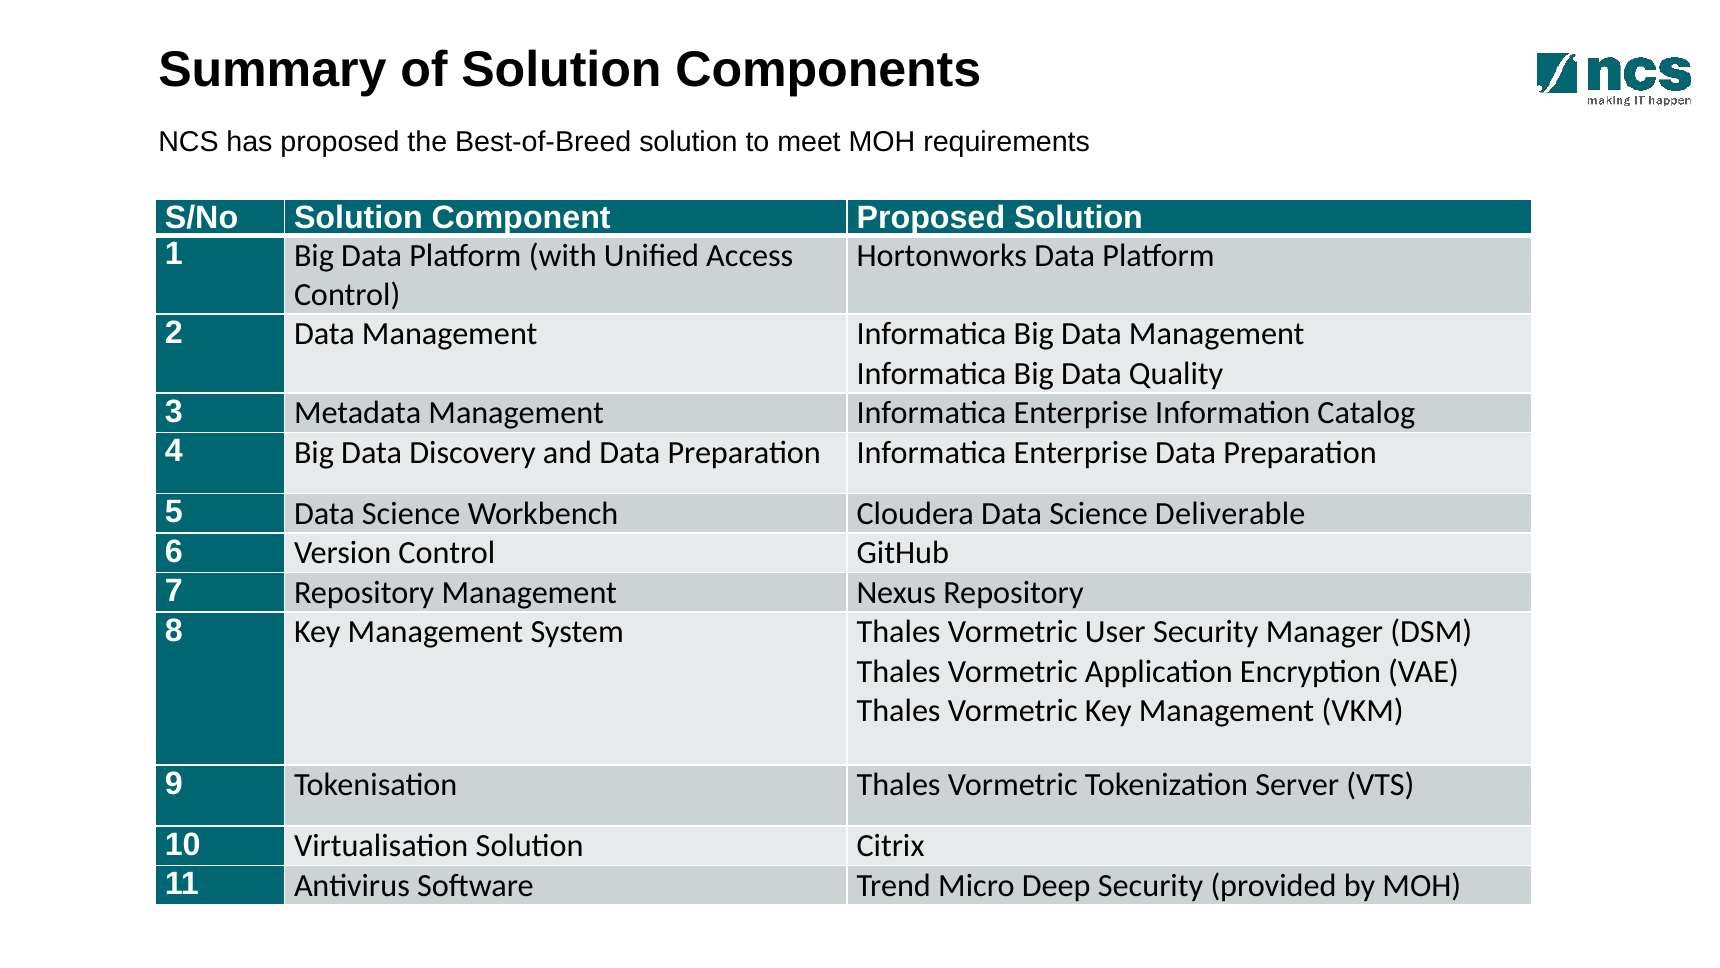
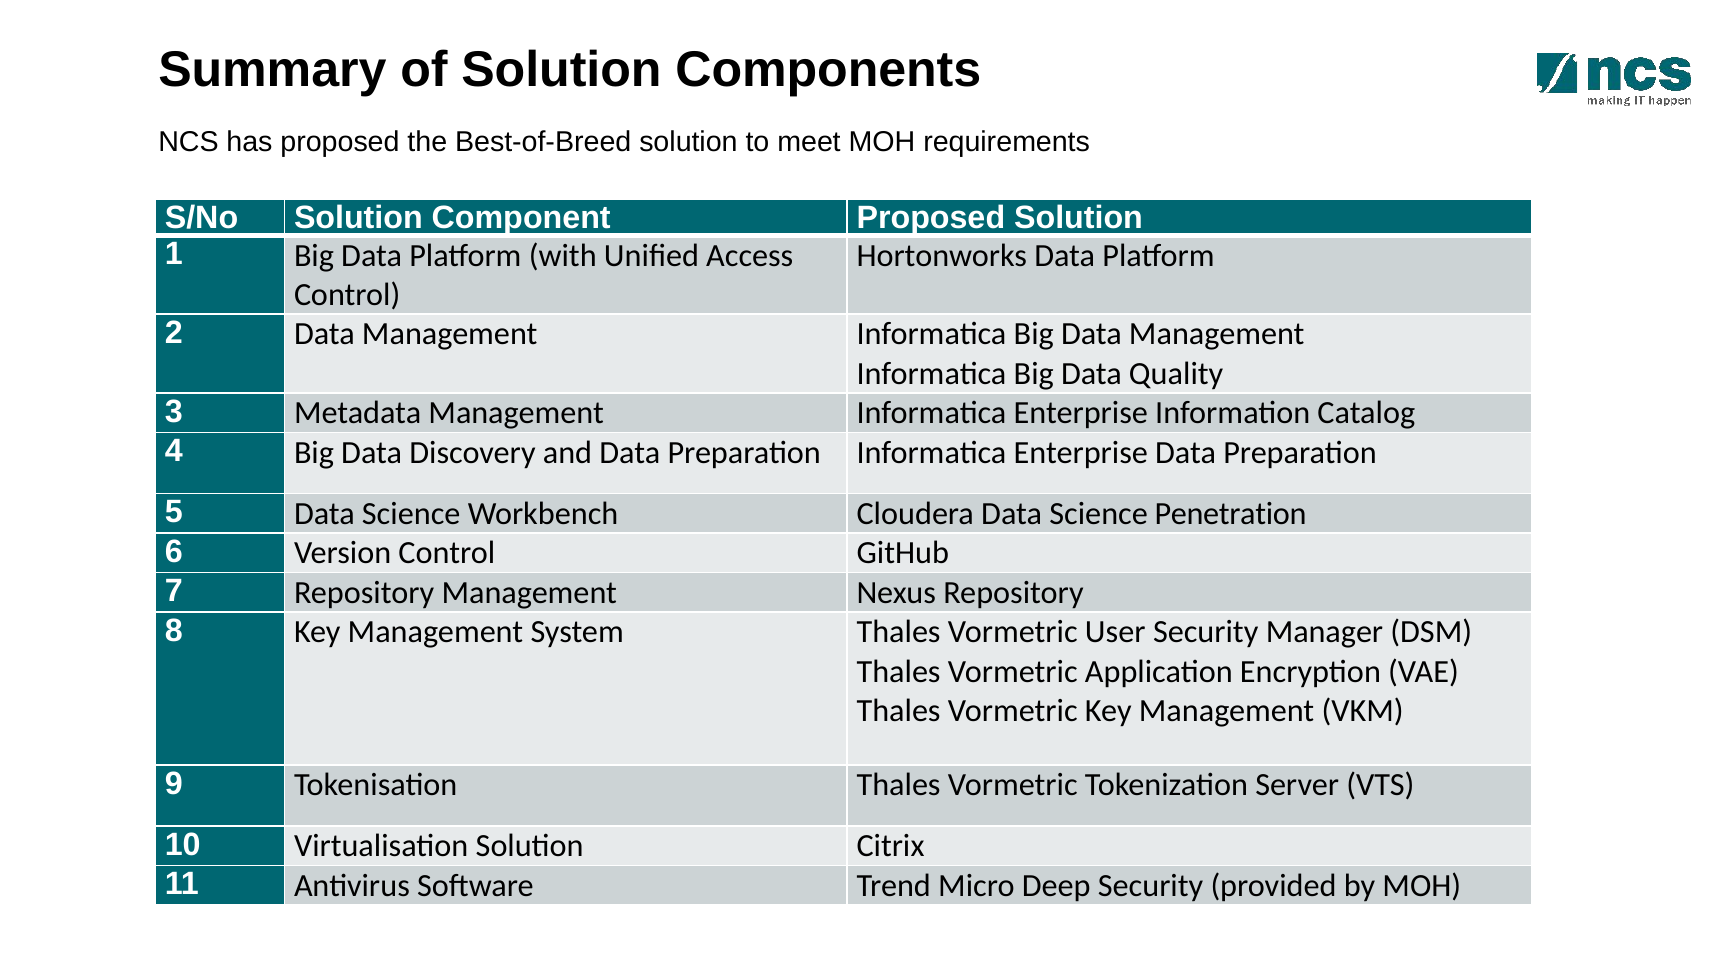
Deliverable: Deliverable -> Penetration (1231, 513)
